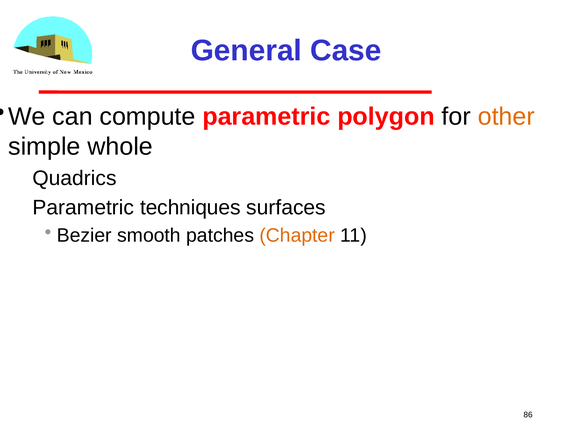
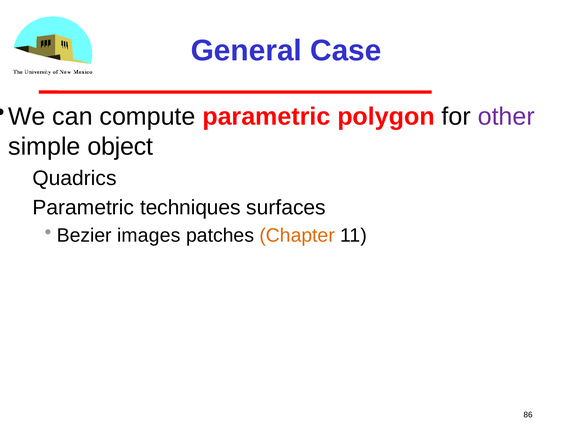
other colour: orange -> purple (506, 117)
whole: whole -> object (120, 147)
smooth: smooth -> images (149, 236)
